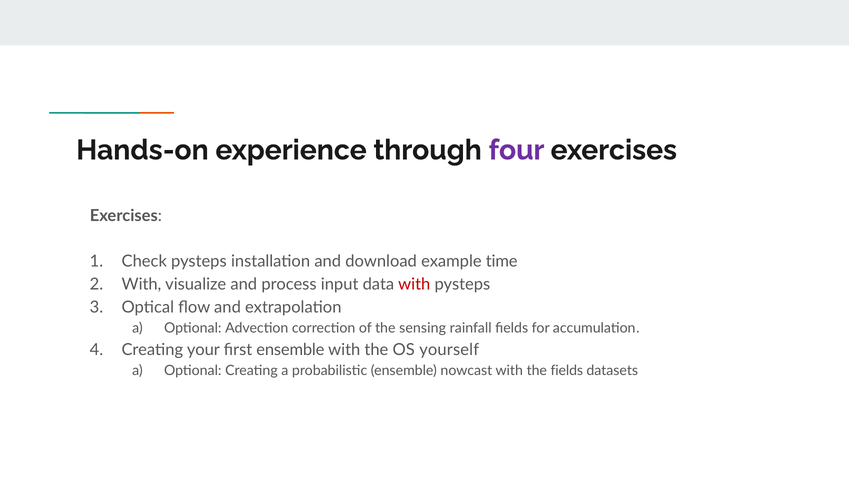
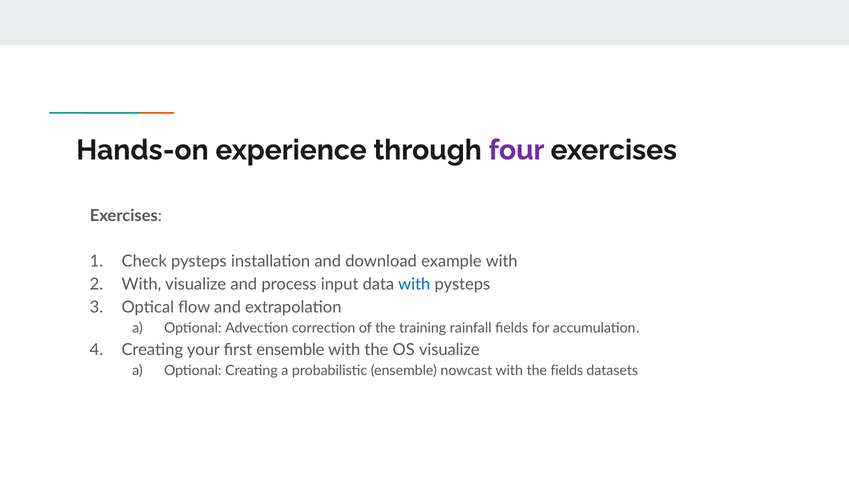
example time: time -> with (502, 261)
with colour: red -> blue (414, 284)
sensing: sensing -> training (423, 328)
OS yourself: yourself -> visualize (449, 349)
